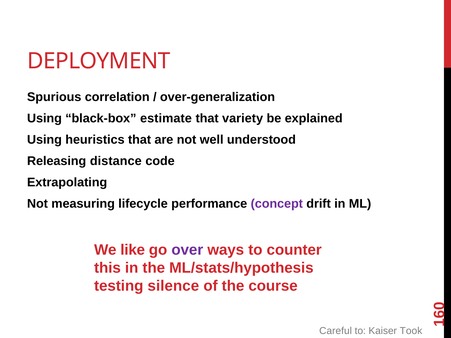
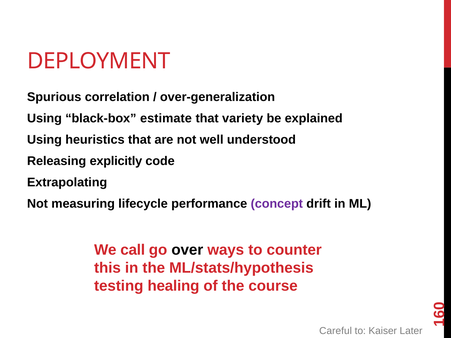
distance: distance -> explicitly (116, 161)
like: like -> call (133, 250)
over colour: purple -> black (187, 250)
silence: silence -> healing (173, 286)
Took: Took -> Later (411, 331)
